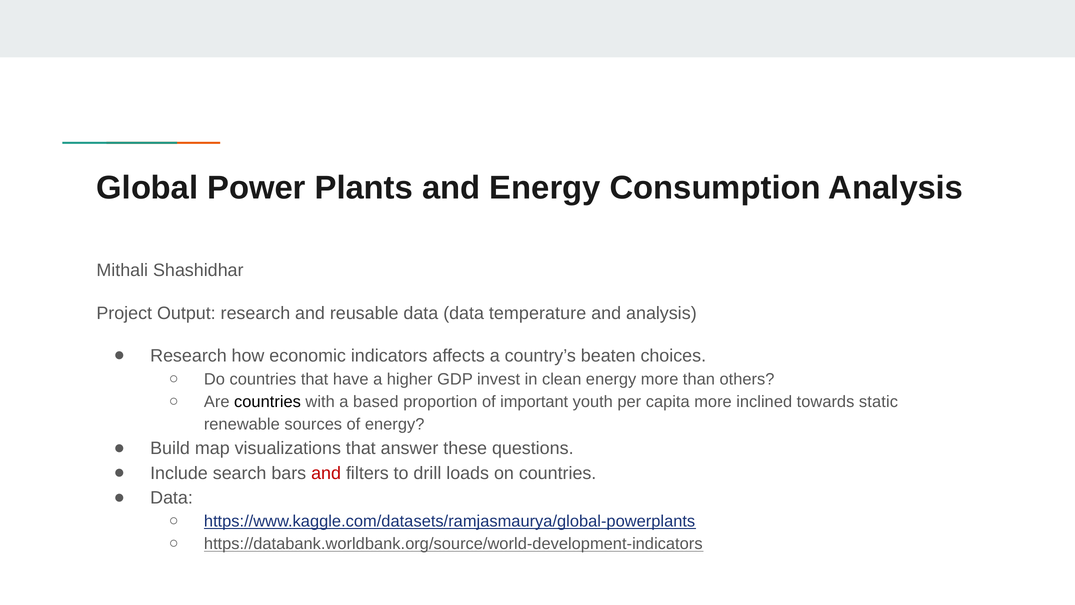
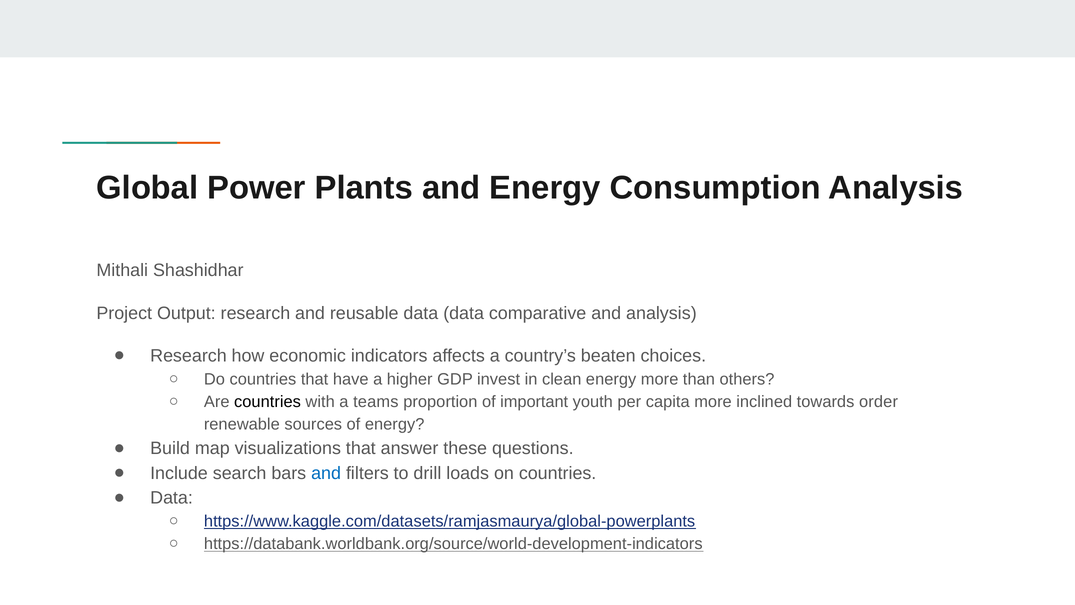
temperature: temperature -> comparative (538, 313)
based: based -> teams (376, 402)
static: static -> order (879, 402)
and colour: red -> blue (326, 473)
